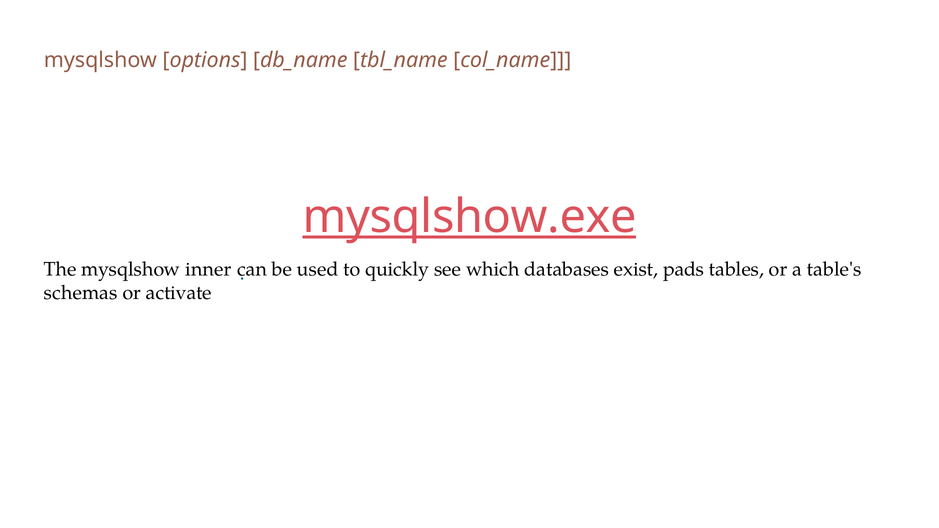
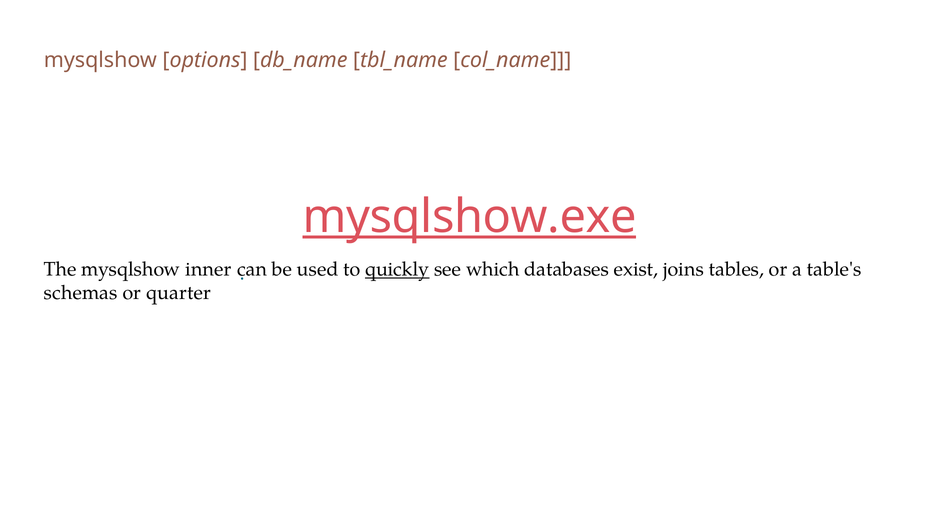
quickly underline: none -> present (397, 270)
pads: pads -> joins (684, 270)
activate: activate -> quarter (179, 293)
